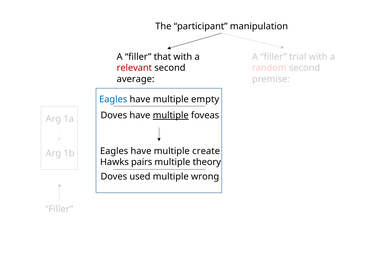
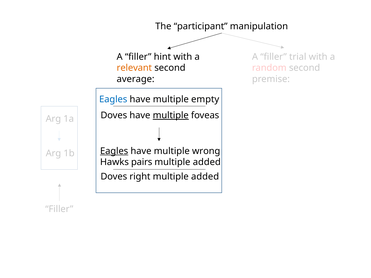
that: that -> hint (162, 57)
relevant colour: red -> orange (134, 68)
Eagles underline: none -> present (114, 151)
create: create -> wrong (206, 151)
theory: theory -> added (207, 162)
used: used -> right (140, 177)
wrong: wrong -> added (205, 177)
